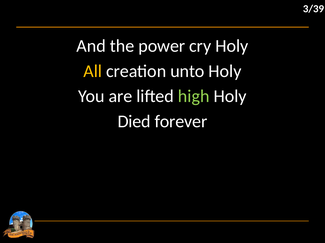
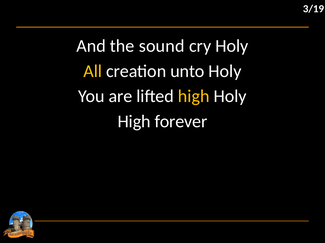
3/39: 3/39 -> 3/19 (313, 9)
power: power -> sound (162, 46)
high colour: light green -> yellow (194, 97)
Died: Died -> High (134, 122)
